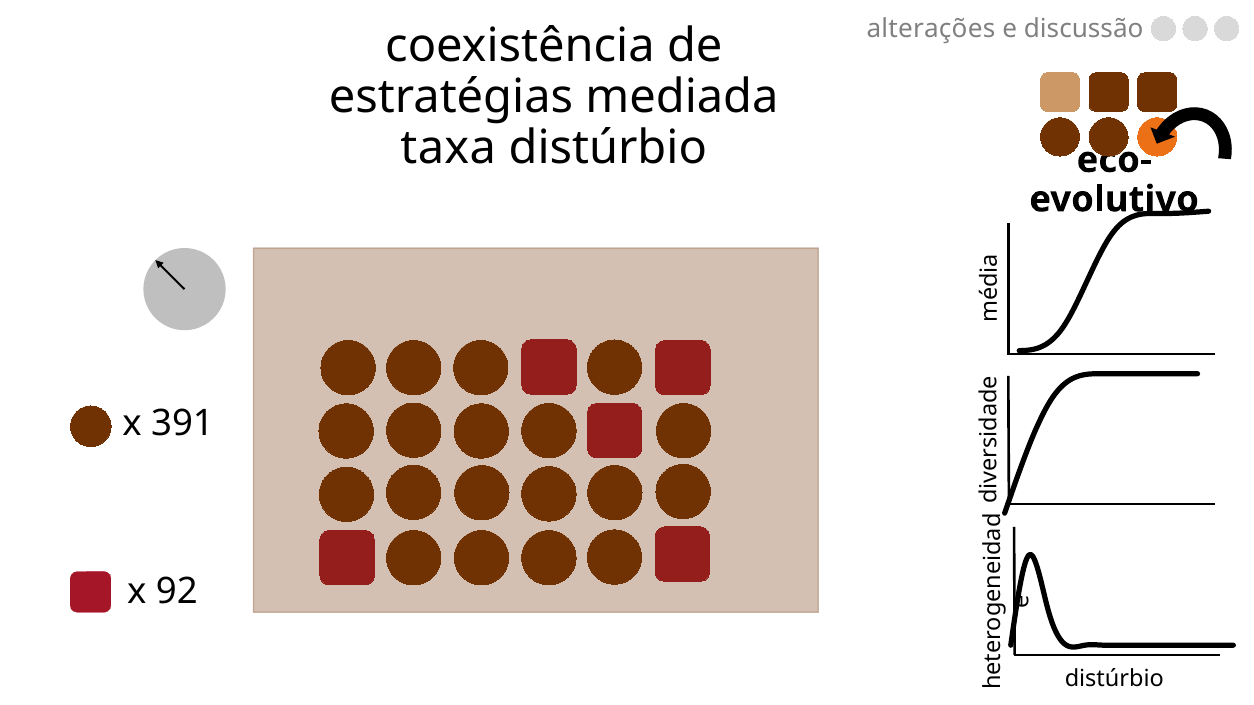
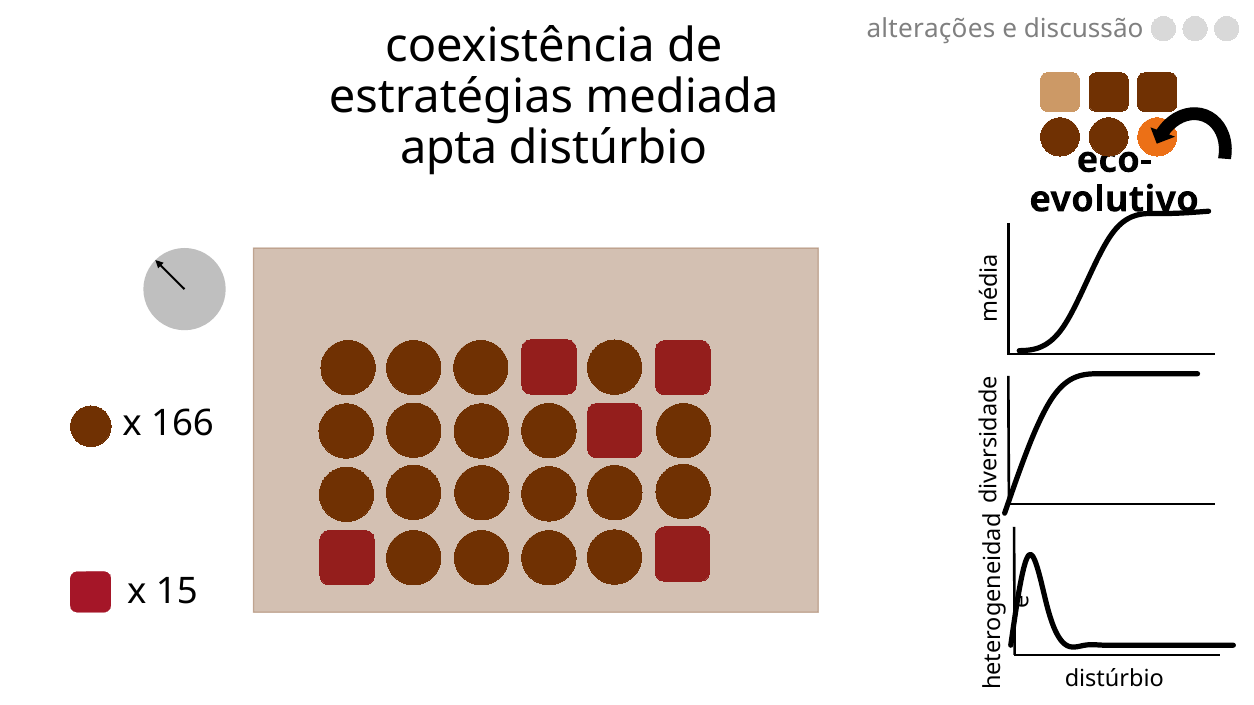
taxa: taxa -> apta (449, 148)
391: 391 -> 166 (182, 423)
92: 92 -> 15 (177, 592)
